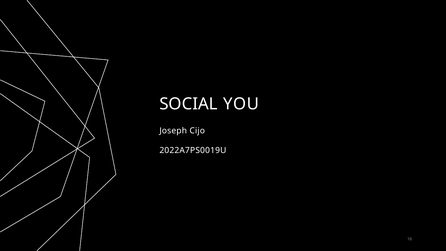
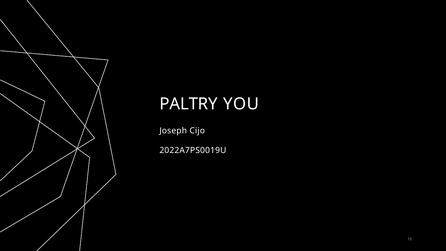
SOCIAL: SOCIAL -> PALTRY (189, 104)
